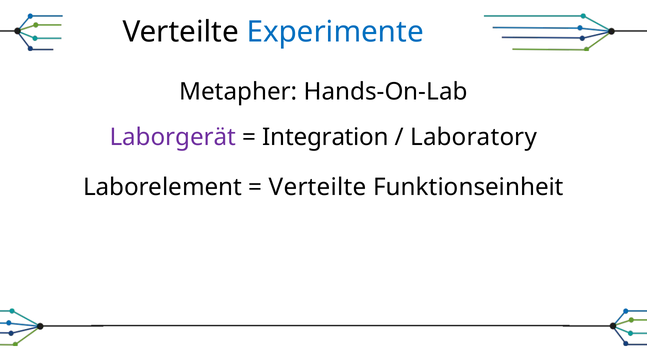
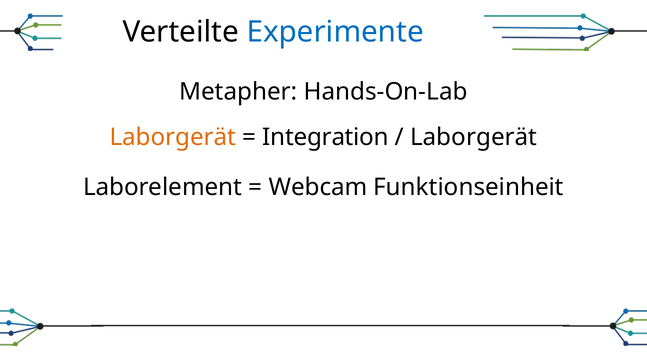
Laborgerät colour: purple -> orange (173, 137)
Laboratory: Laboratory -> Laborgerät (474, 137)
Verteilte: Verteilte -> Webcam (318, 187)
